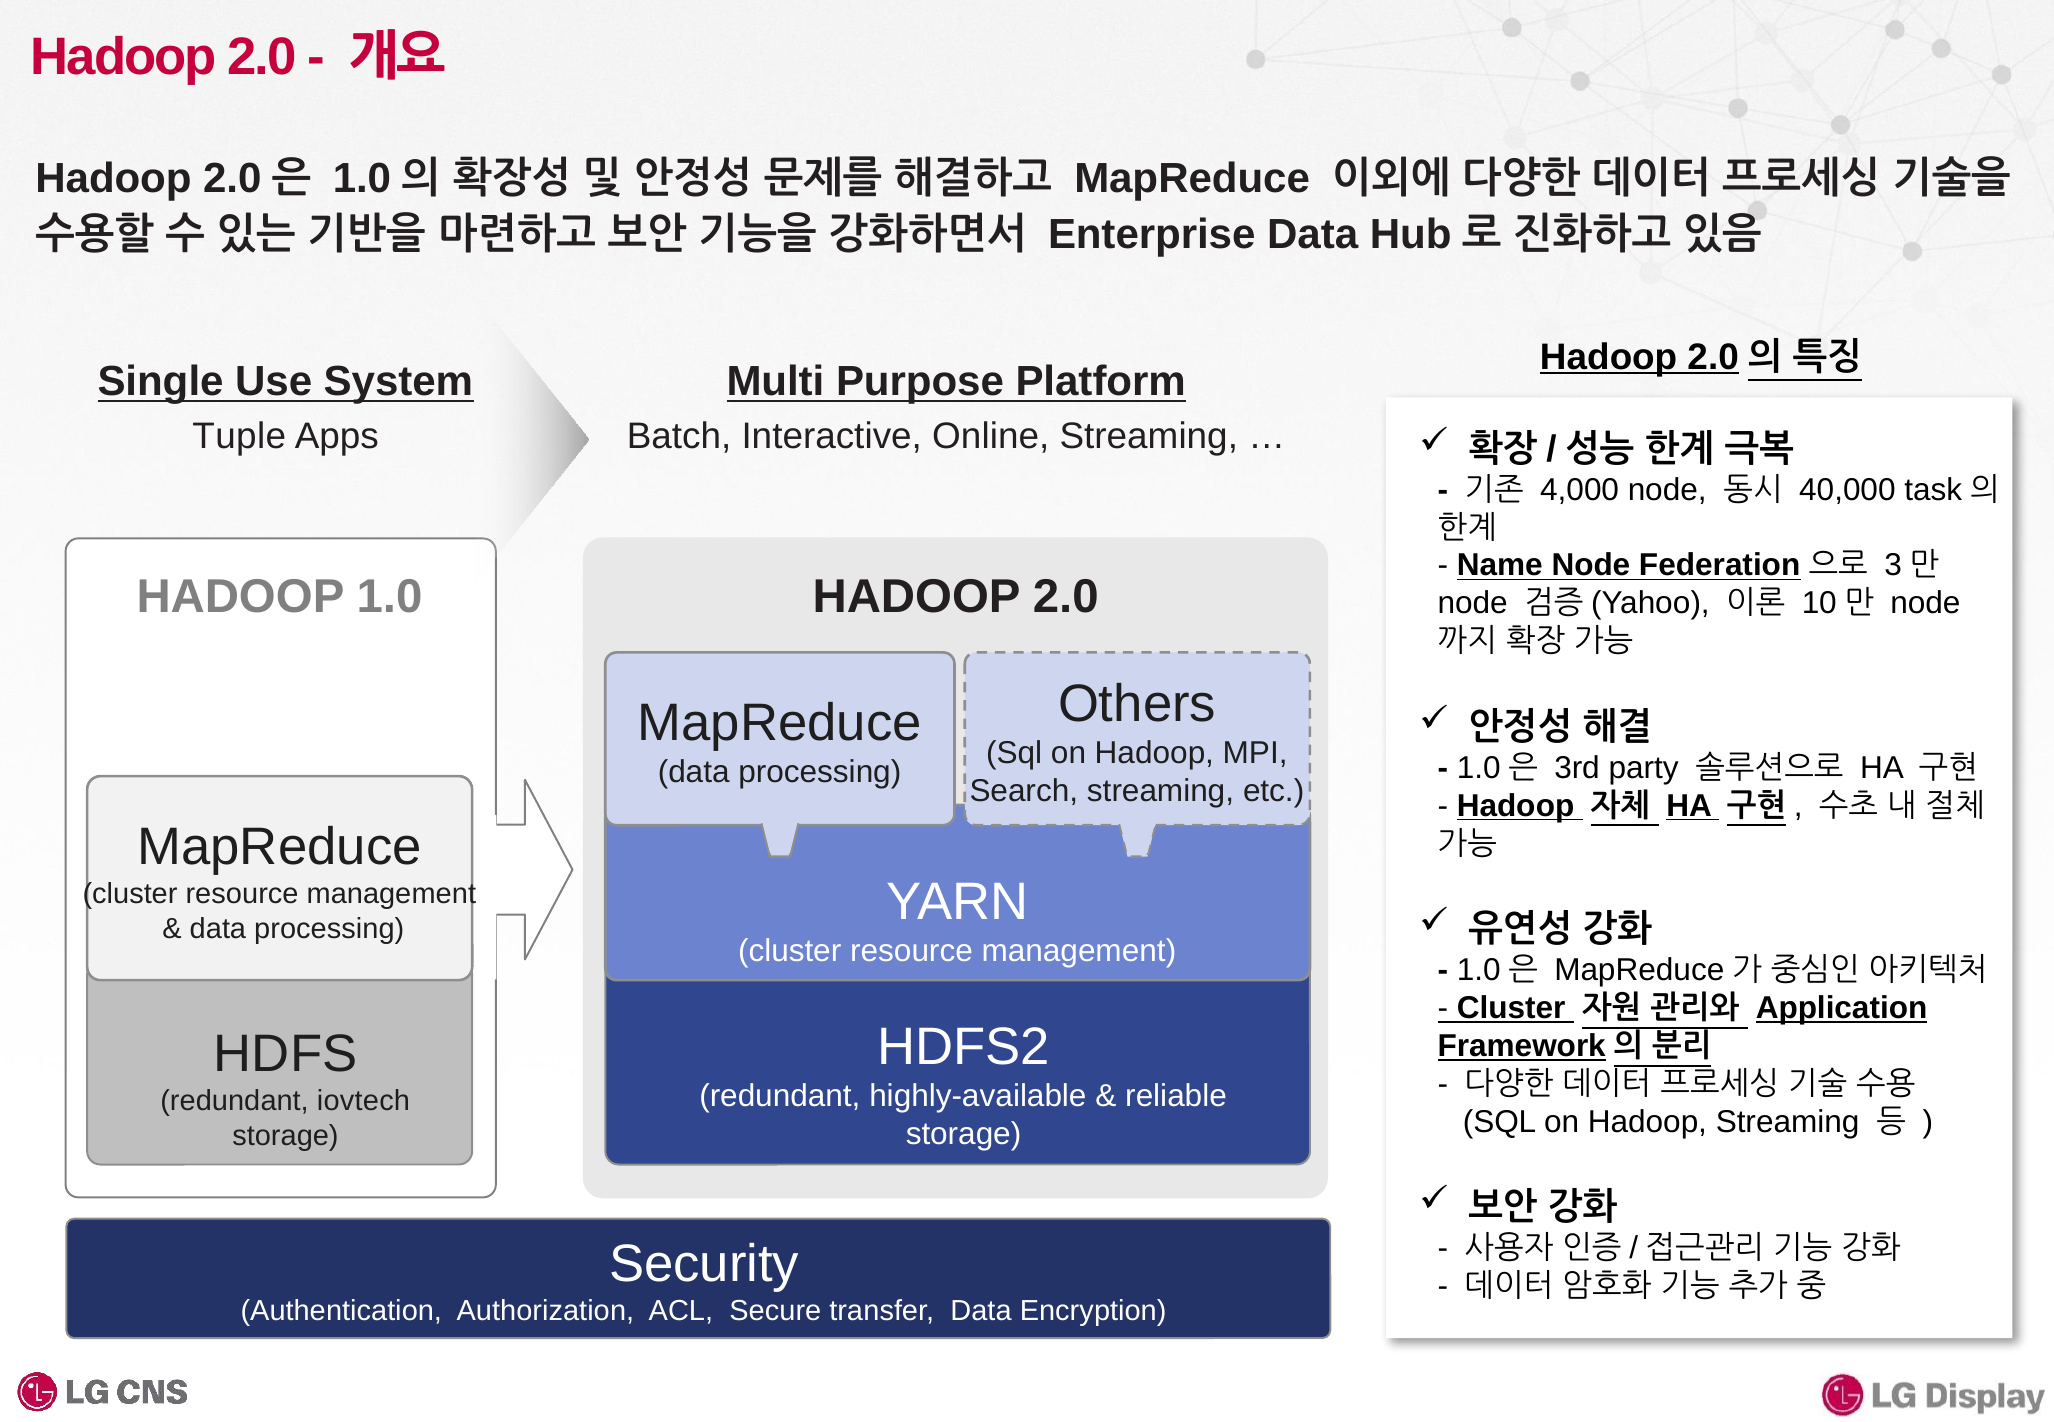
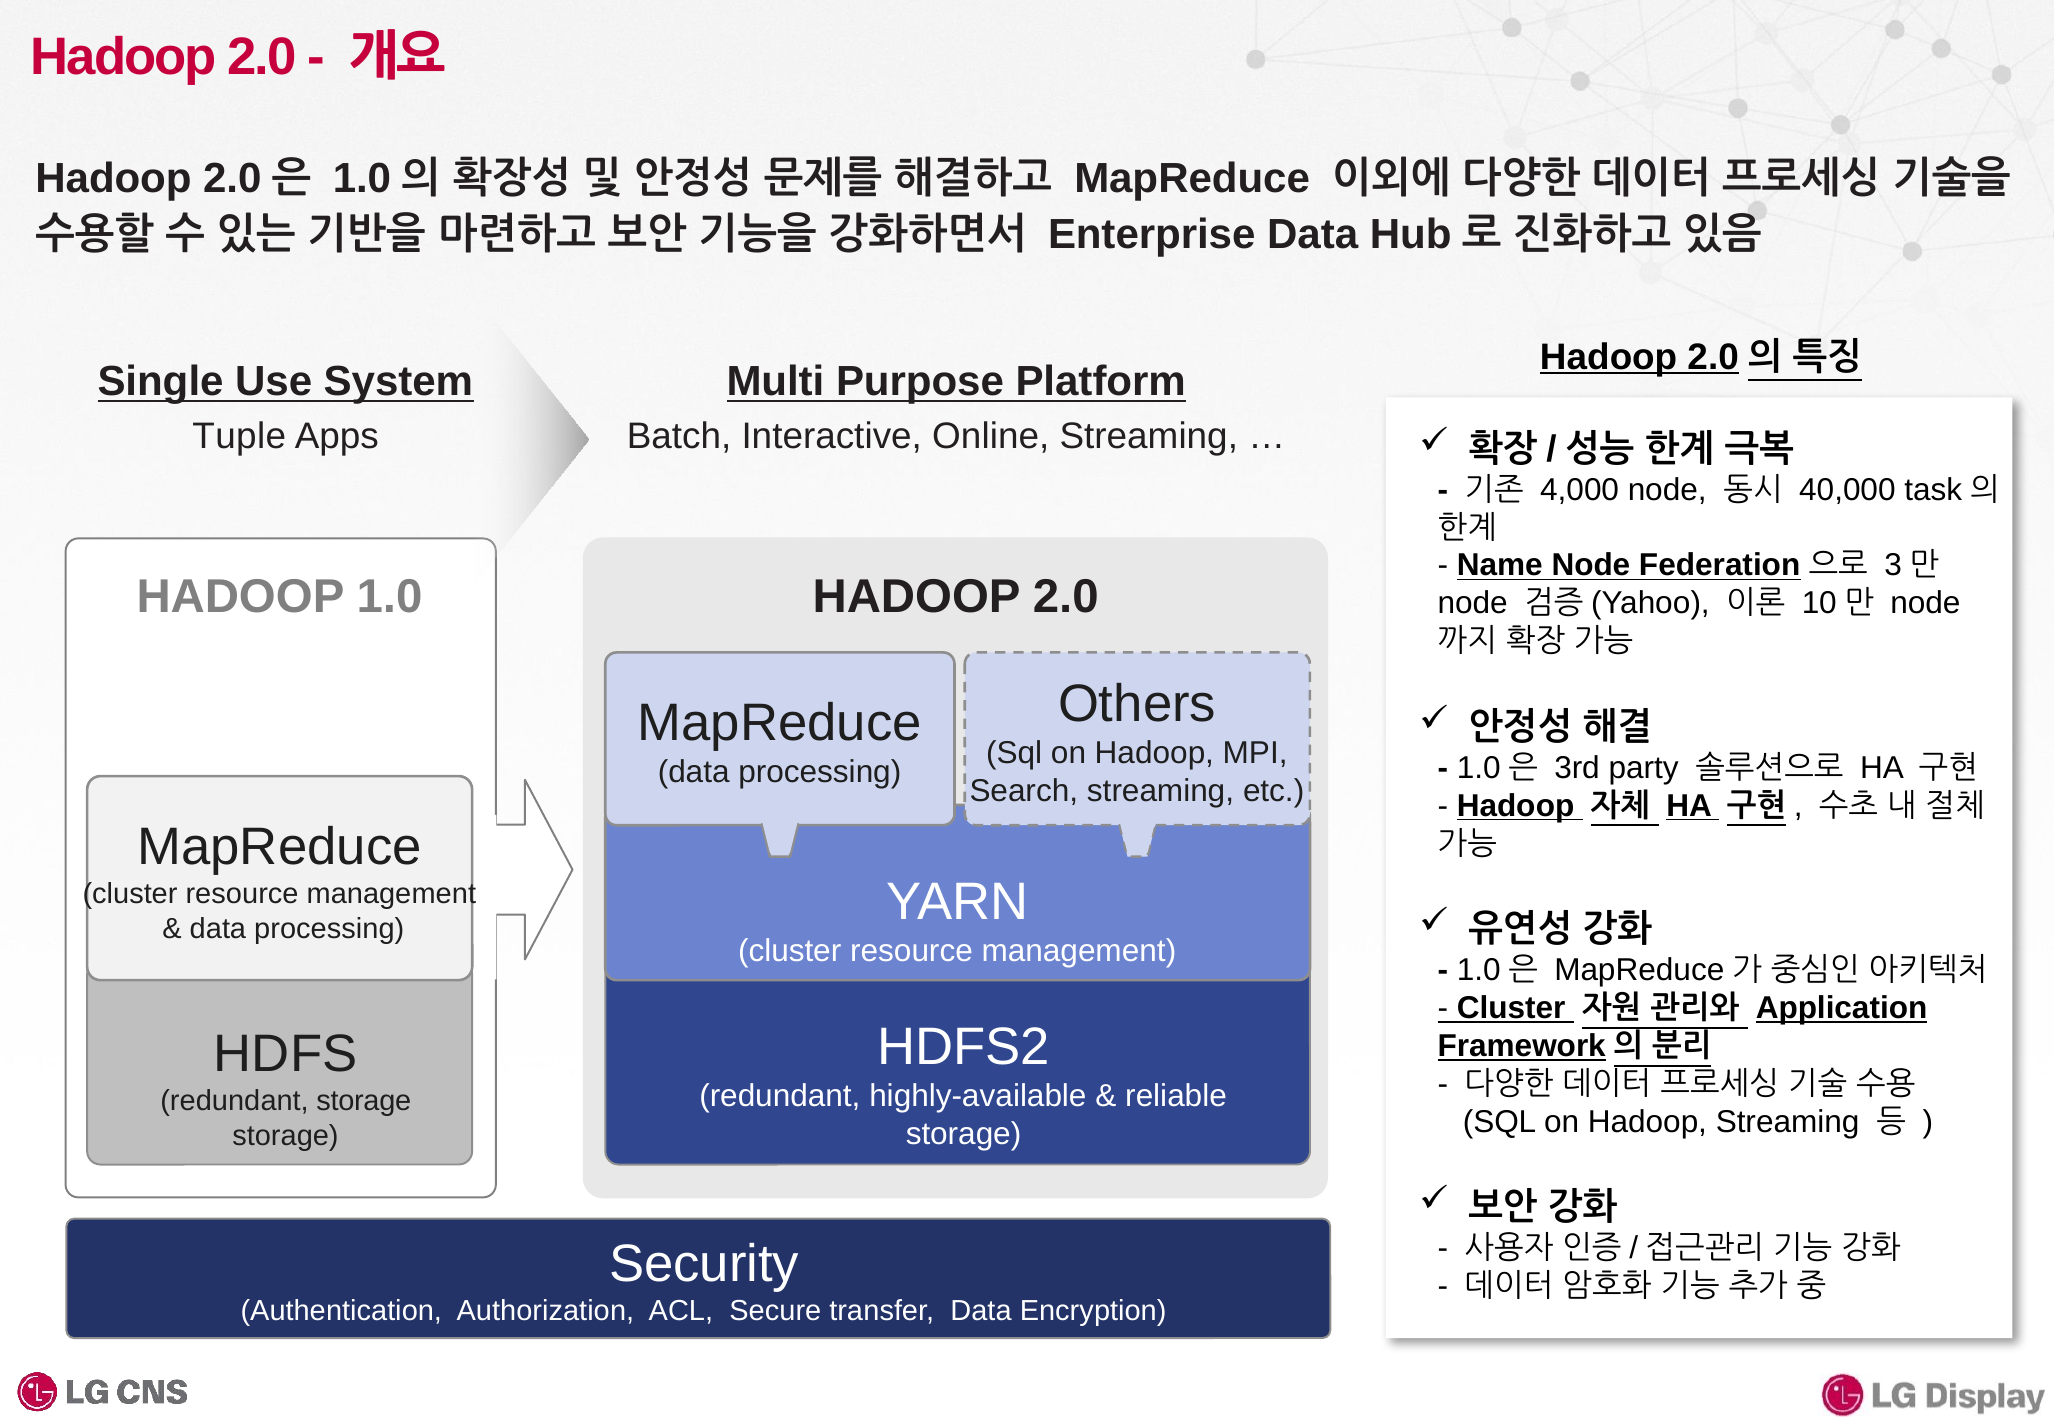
redundant iovtech: iovtech -> storage (364, 1101)
